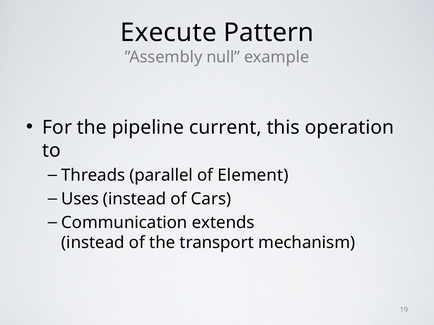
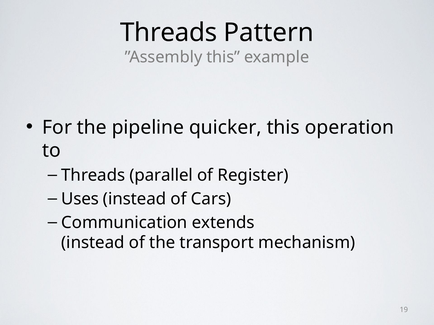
Execute: Execute -> Threads (169, 33)
”Assembly null: null -> this (223, 57)
current: current -> quicker (225, 128)
Element: Element -> Register (253, 176)
